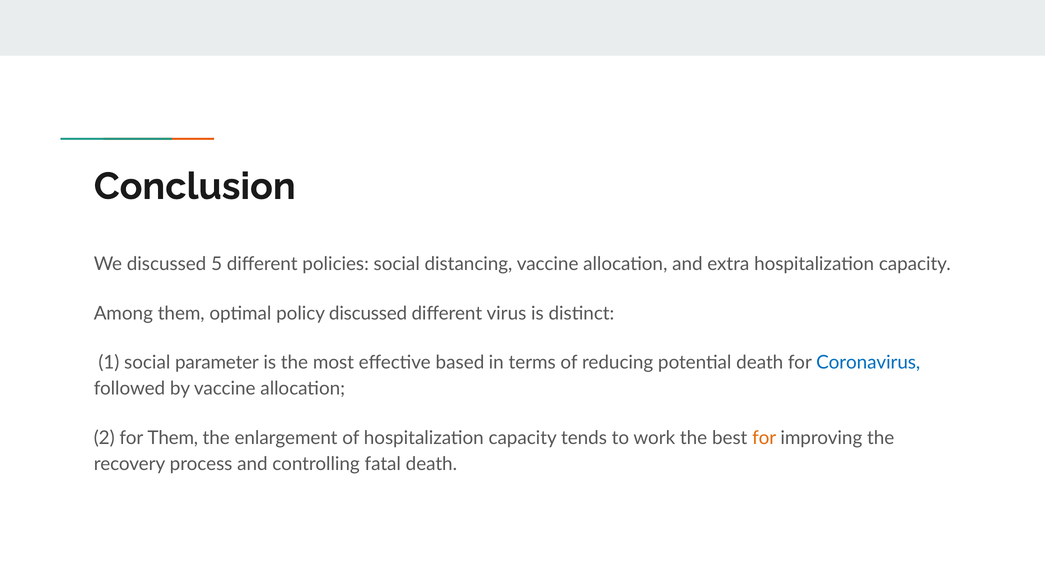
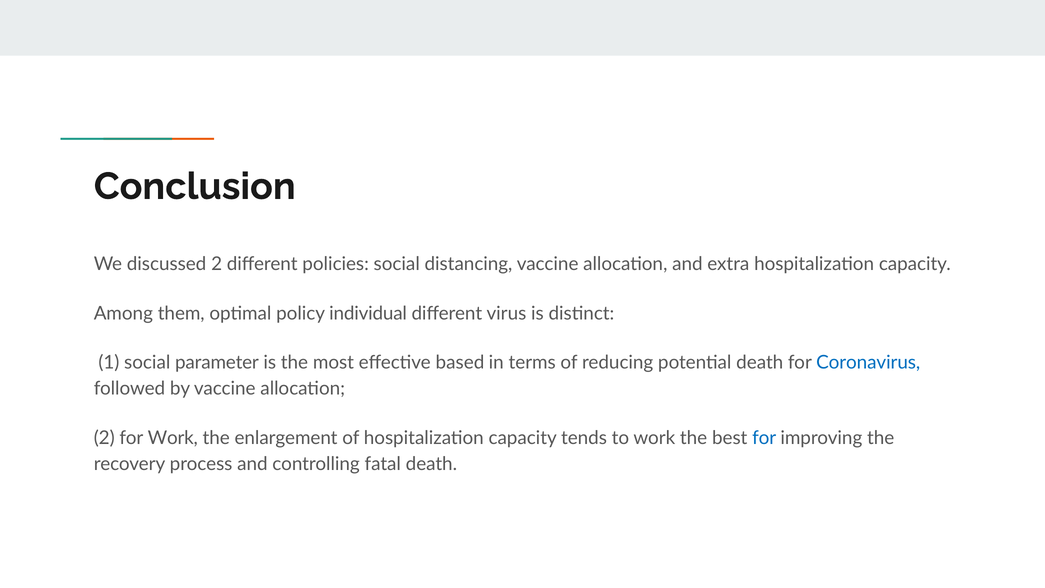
discussed 5: 5 -> 2 (217, 264)
policy discussed: discussed -> individual (368, 313)
for Them: Them -> Work (173, 438)
for colour: orange -> blue (764, 438)
